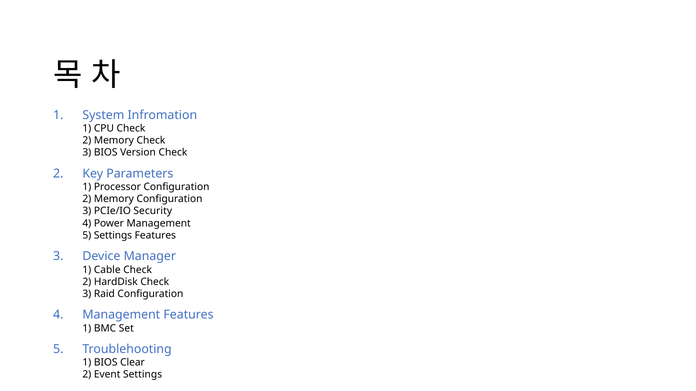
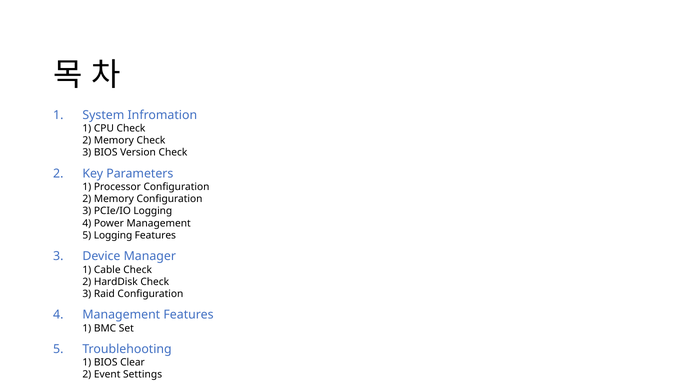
PCIe/IO Security: Security -> Logging (153, 211)
5 Settings: Settings -> Logging (113, 236)
